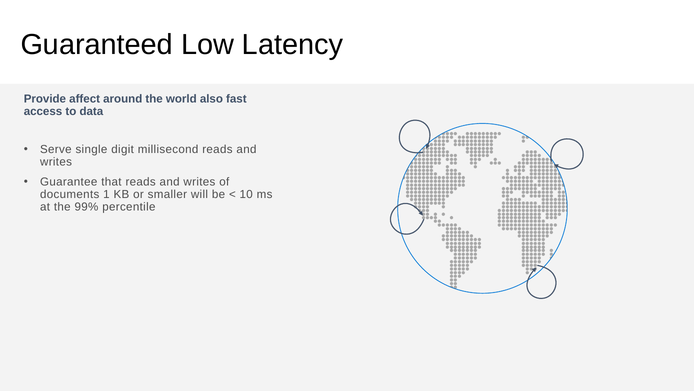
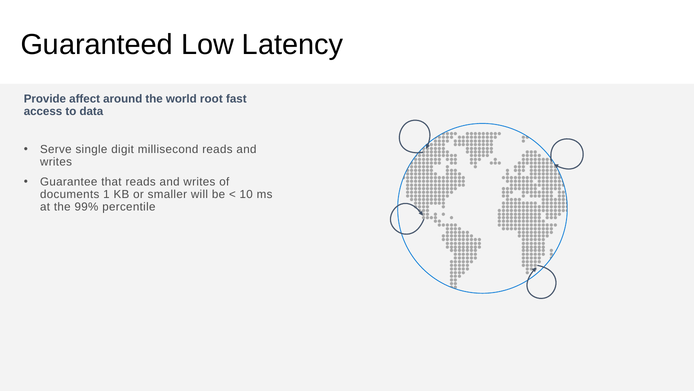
also: also -> root (211, 99)
